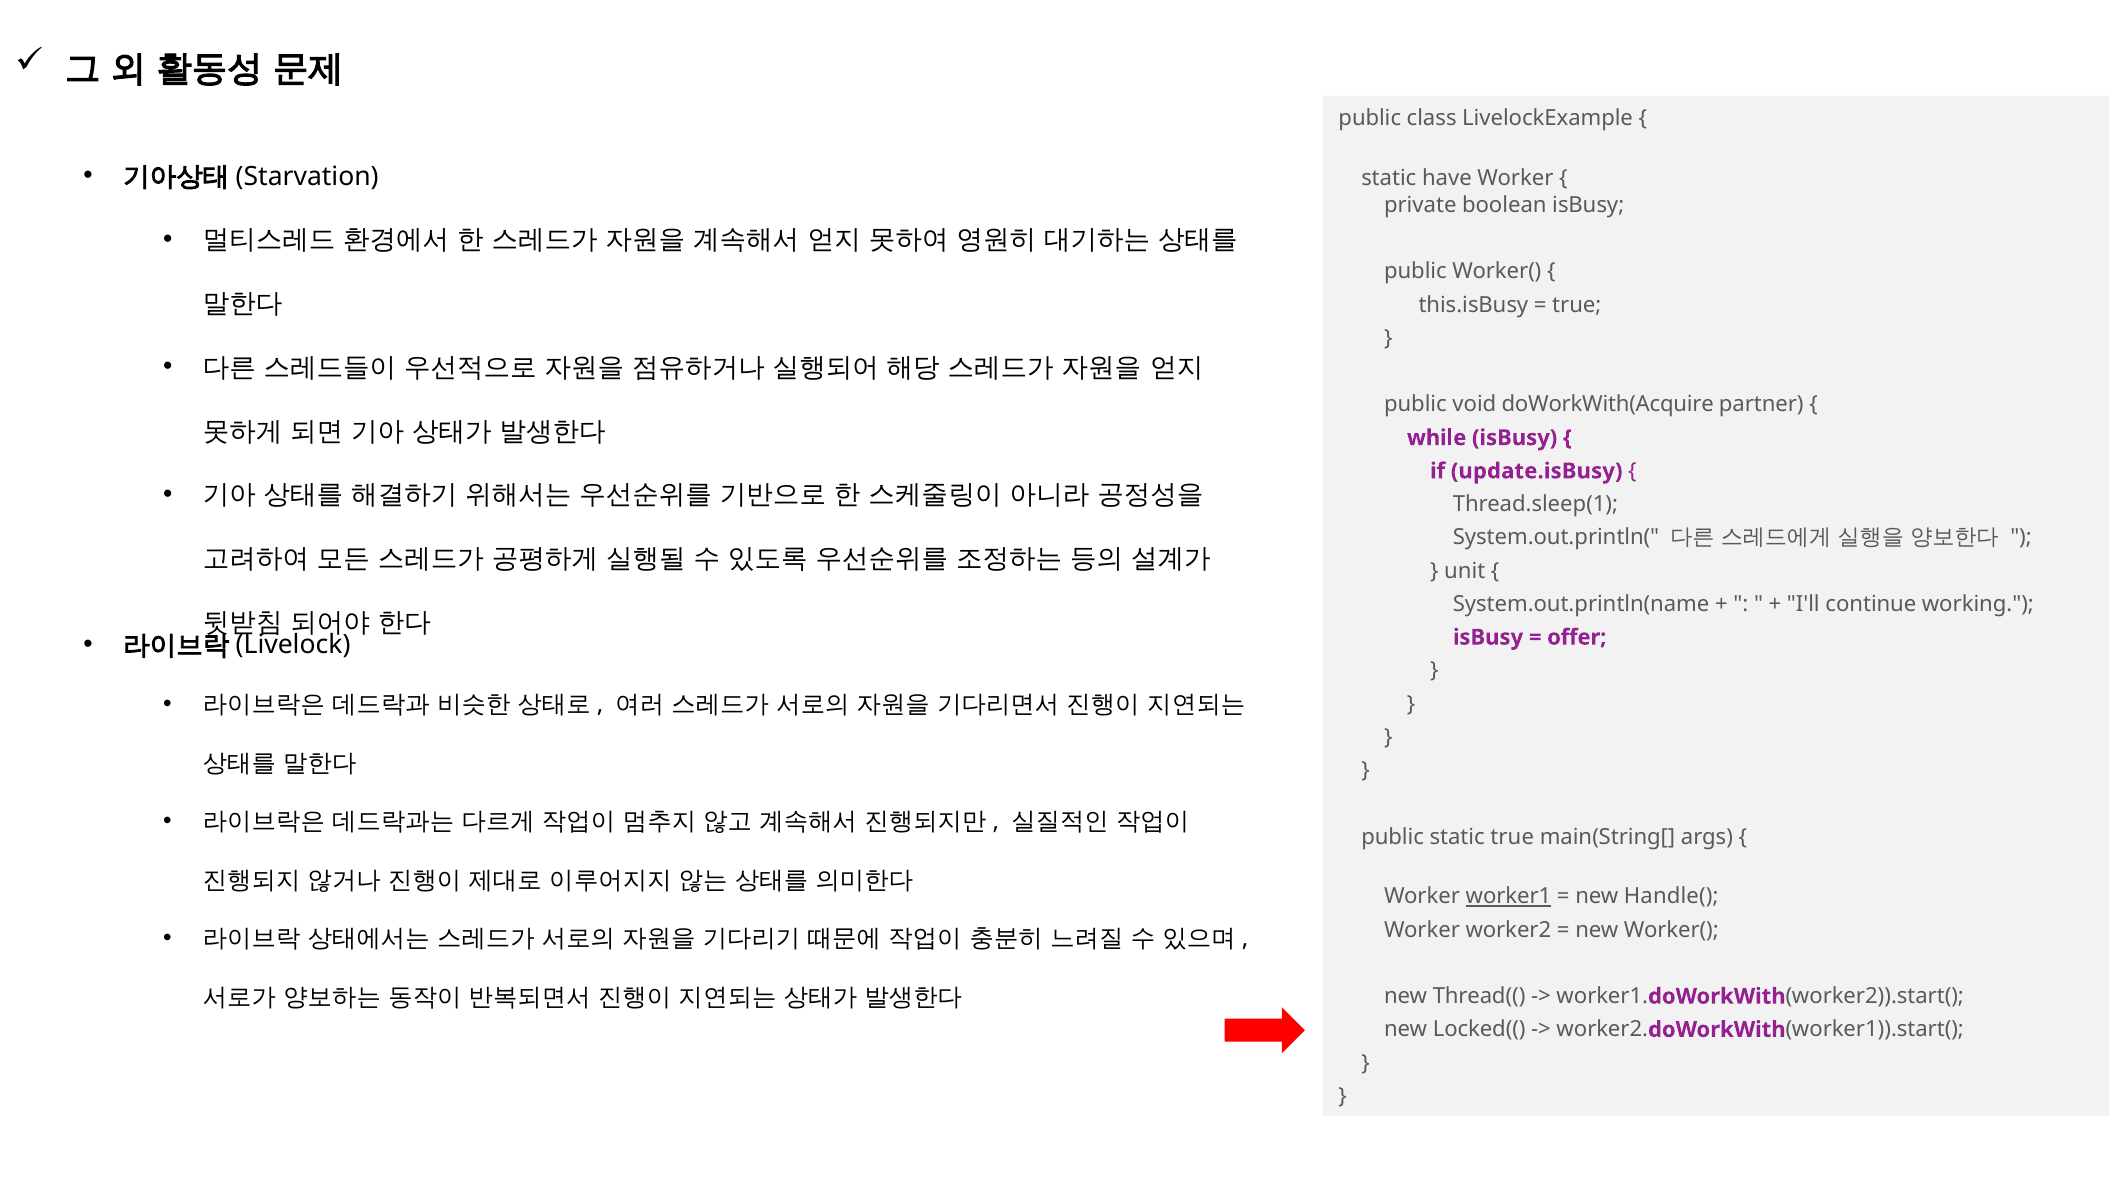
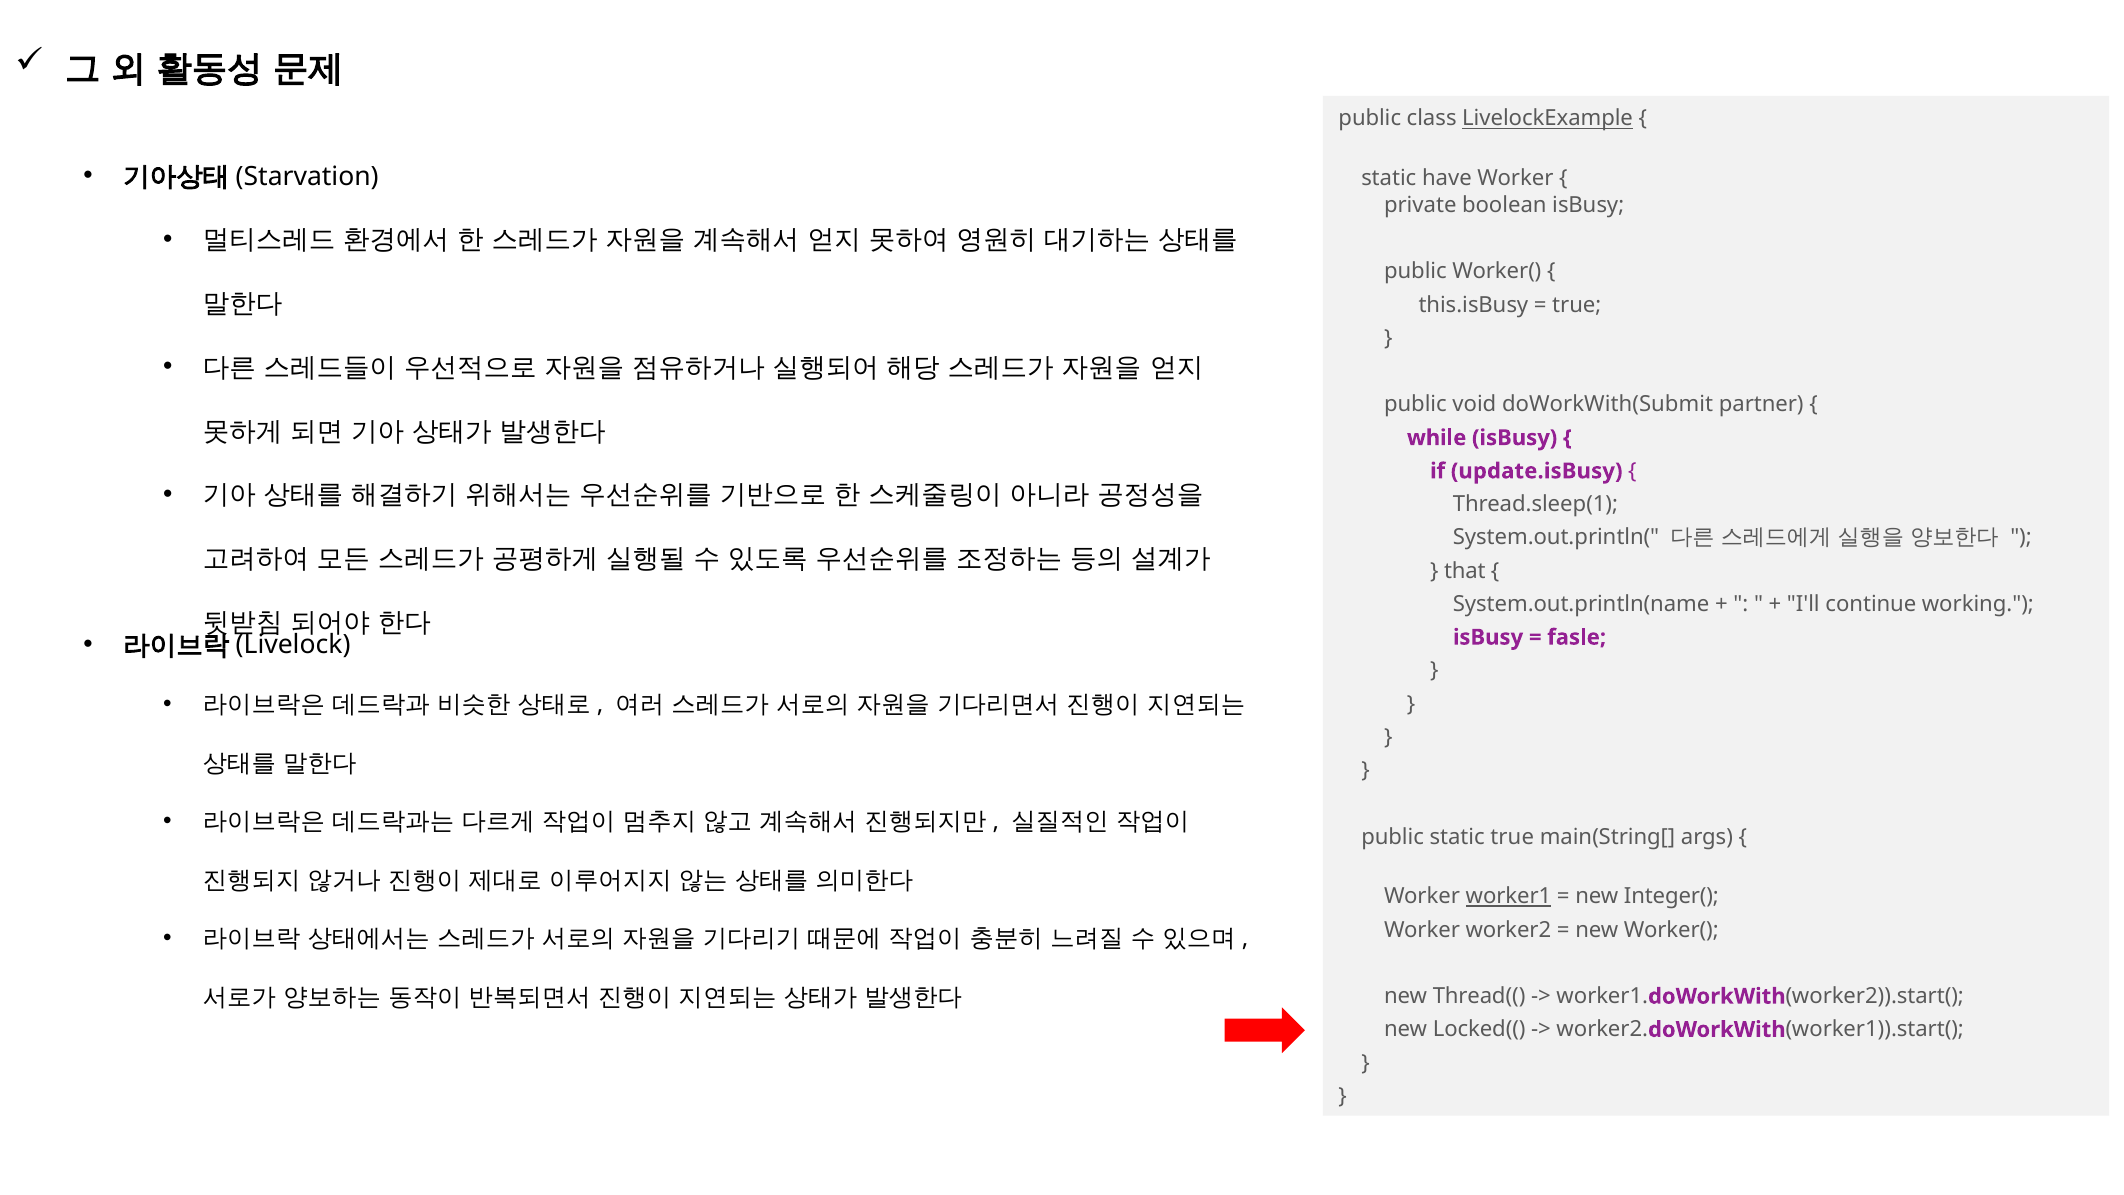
LivelockExample underline: none -> present (1548, 119)
doWorkWith(Acquire: doWorkWith(Acquire -> doWorkWith(Submit (1608, 404)
unit: unit -> that (1465, 571)
offer: offer -> fasle (1577, 637)
Handle(: Handle( -> Integer( (1671, 896)
